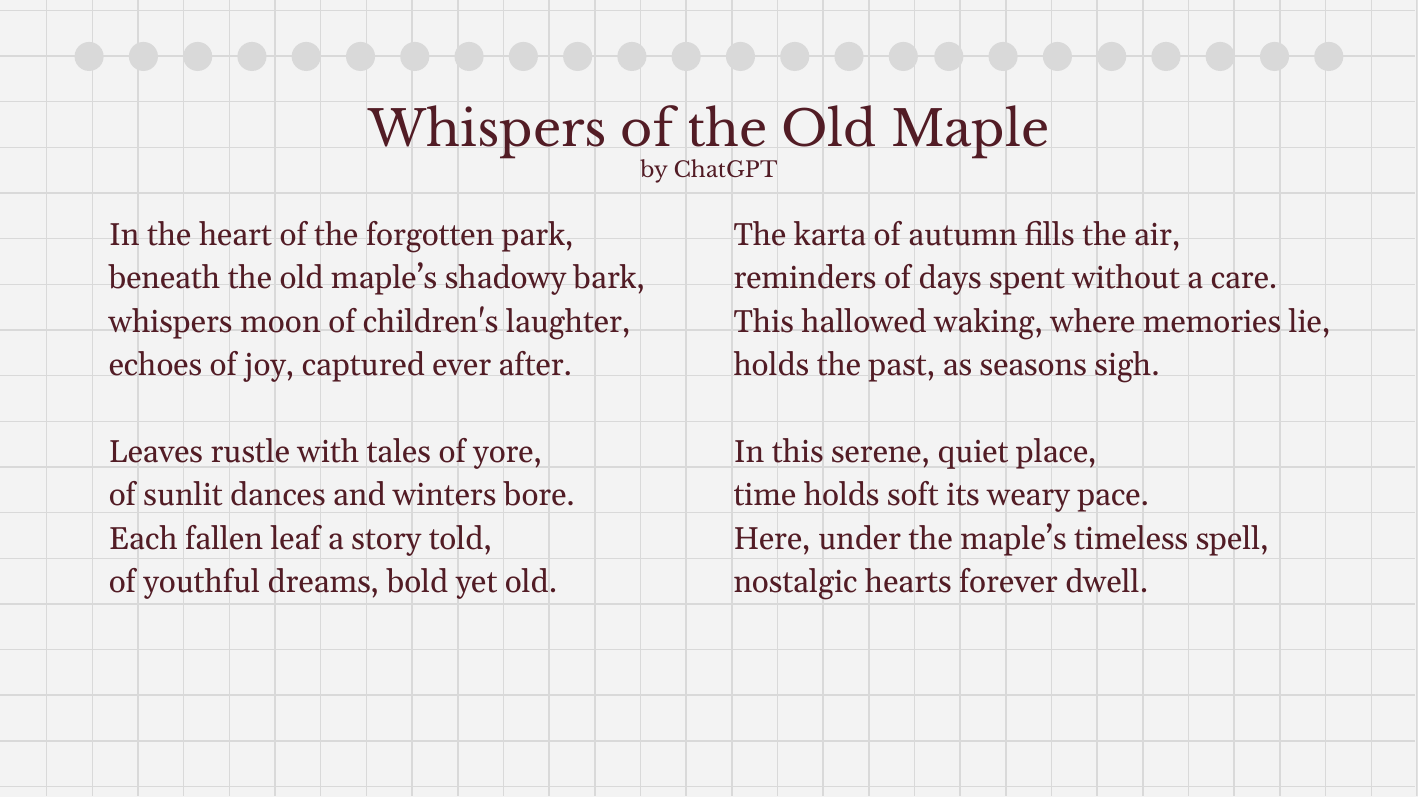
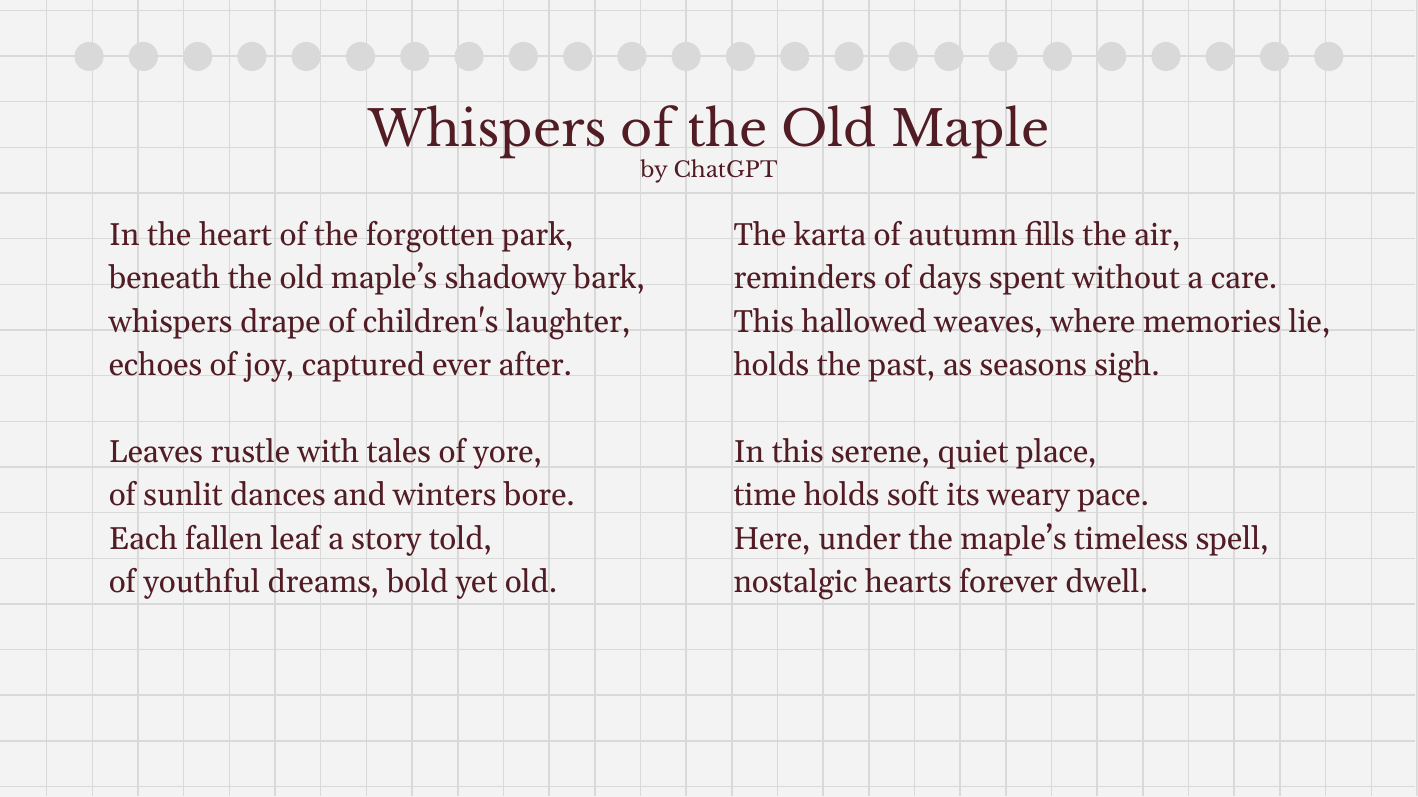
moon: moon -> drape (280, 322)
waking: waking -> weaves (989, 322)
